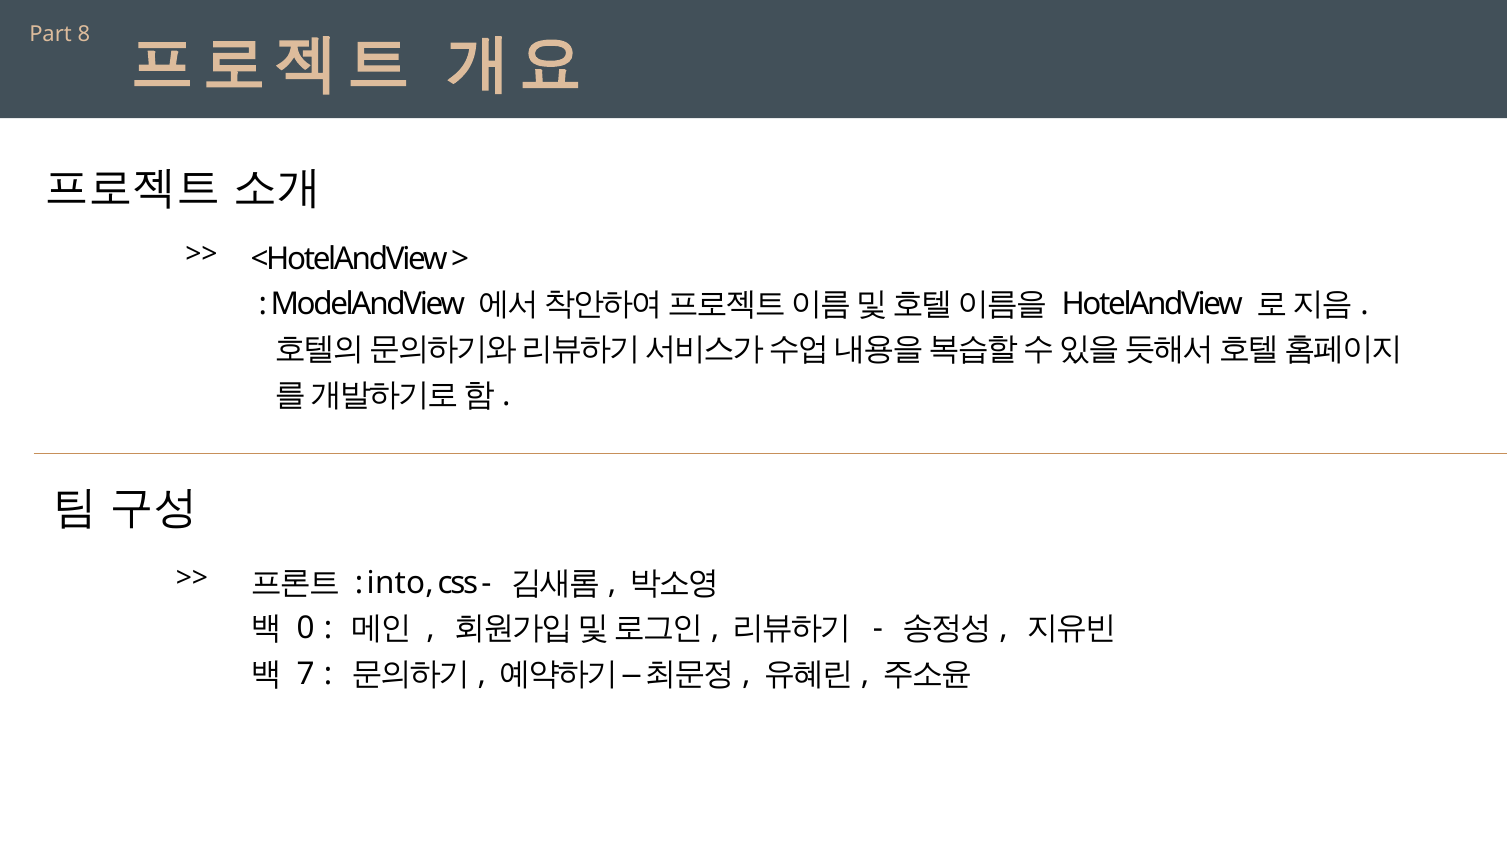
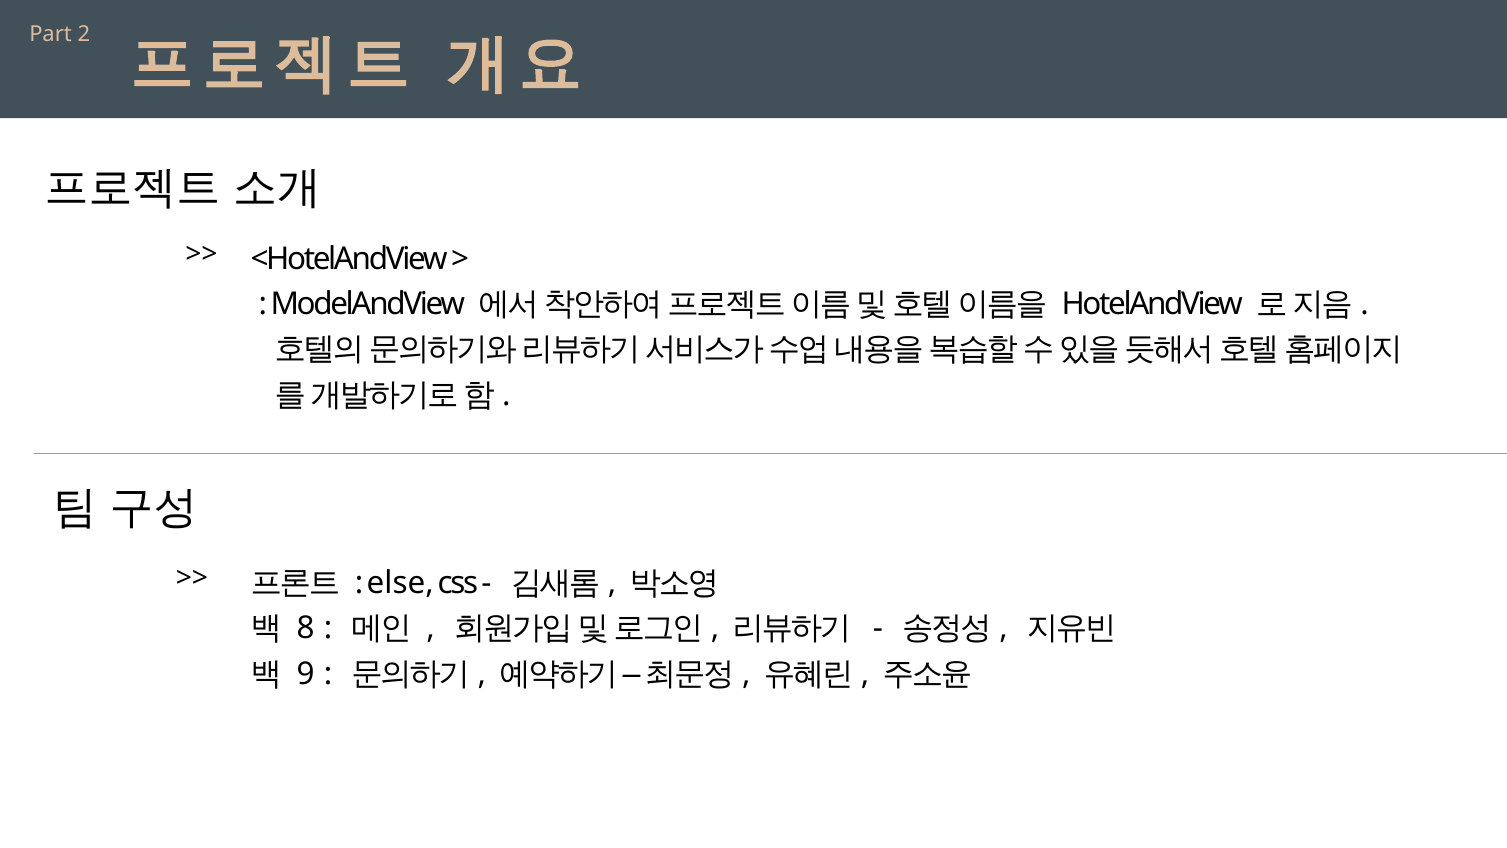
8: 8 -> 2 (84, 34)
into: into -> else (400, 583)
0: 0 -> 8 (306, 628)
7: 7 -> 9 (306, 673)
